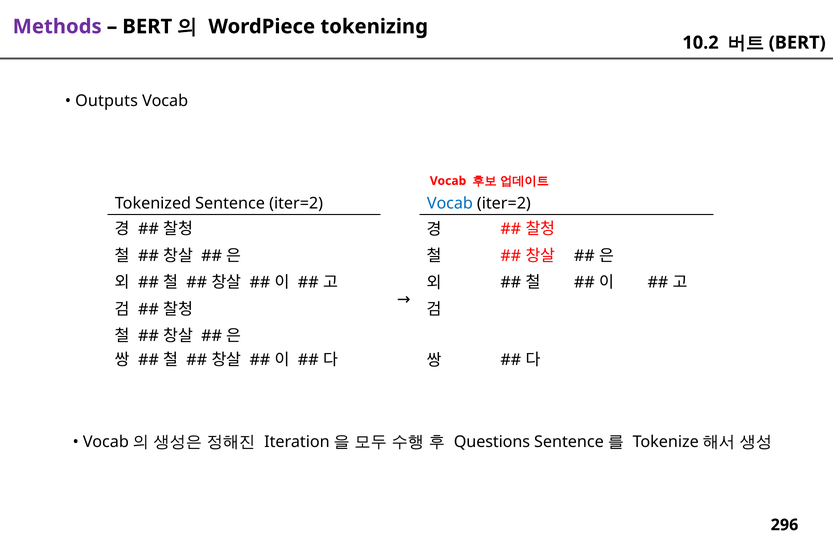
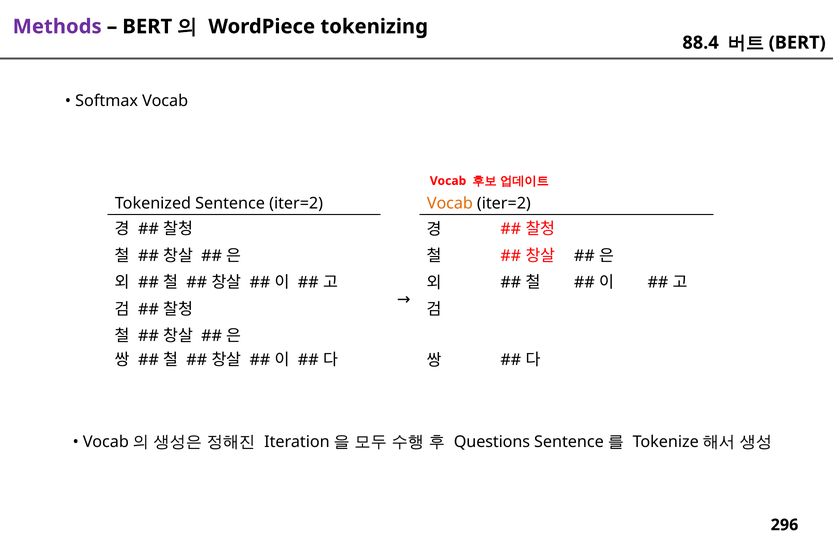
10.2: 10.2 -> 88.4 (701, 43)
Outputs: Outputs -> Softmax (107, 101)
Vocab colour: blue -> orange (450, 204)
